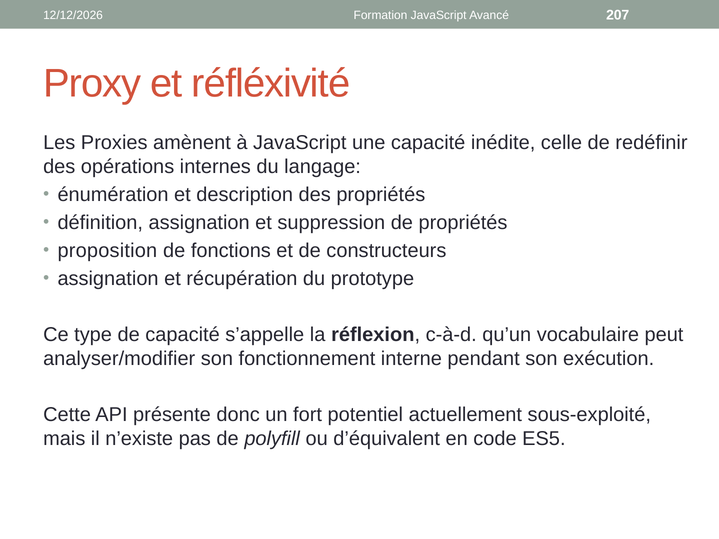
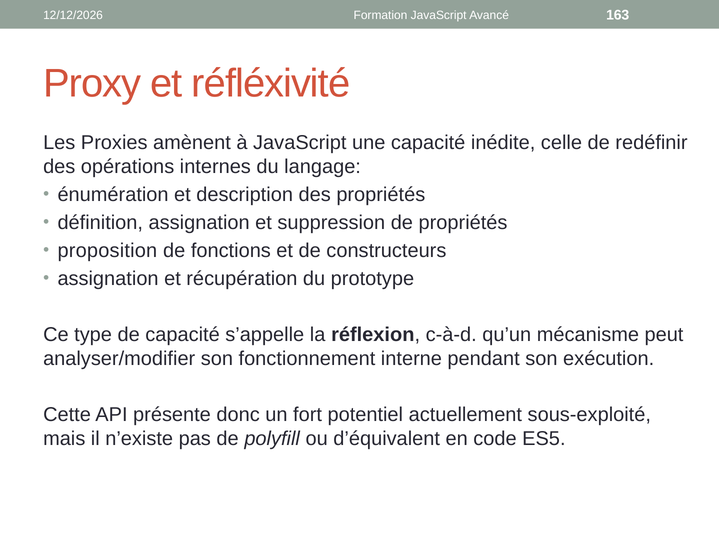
207: 207 -> 163 (618, 15)
vocabulaire: vocabulaire -> mécanisme (588, 335)
